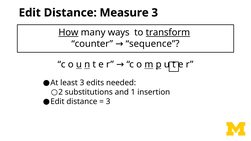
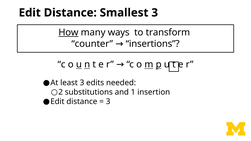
Measure: Measure -> Smallest (124, 13)
transform underline: present -> none (168, 32)
sequence: sequence -> insertions (153, 44)
